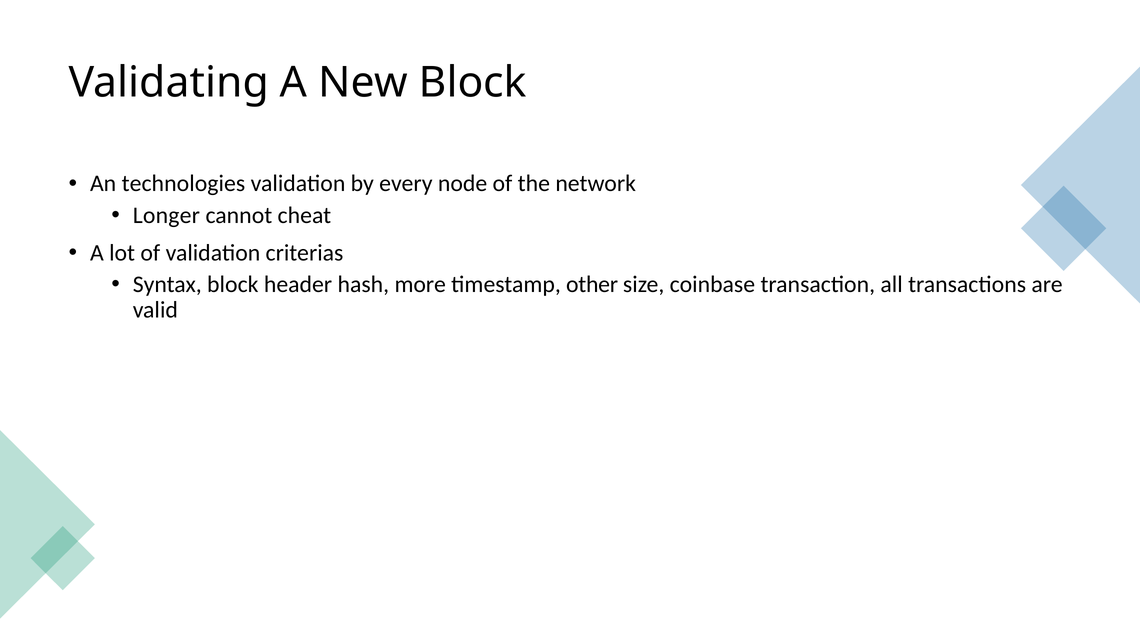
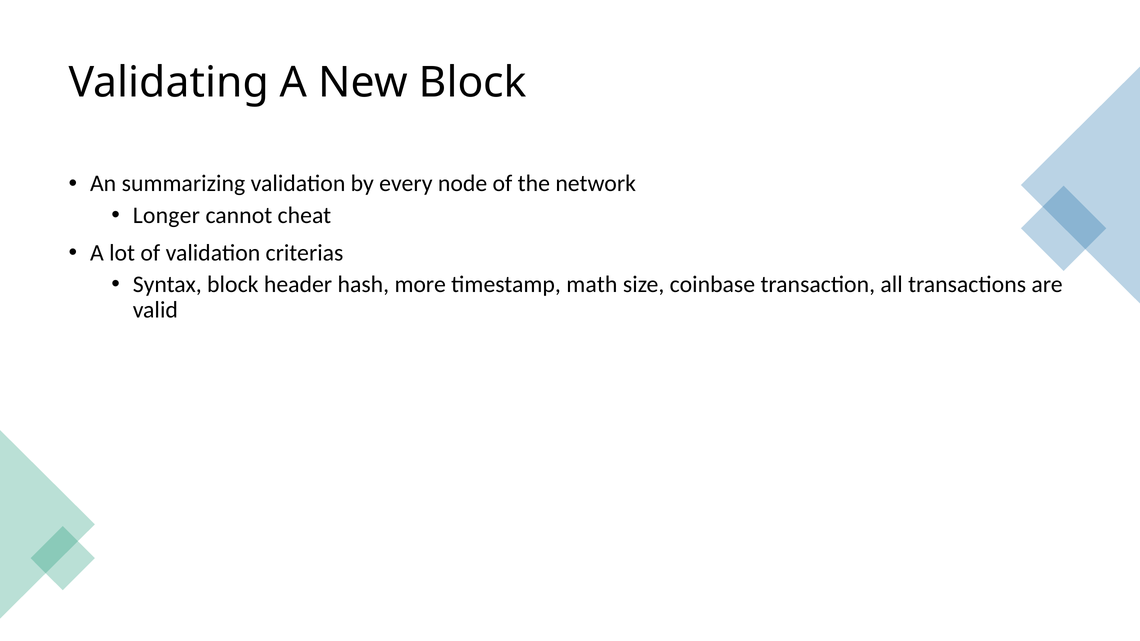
technologies: technologies -> summarizing (183, 184)
other: other -> math (592, 285)
